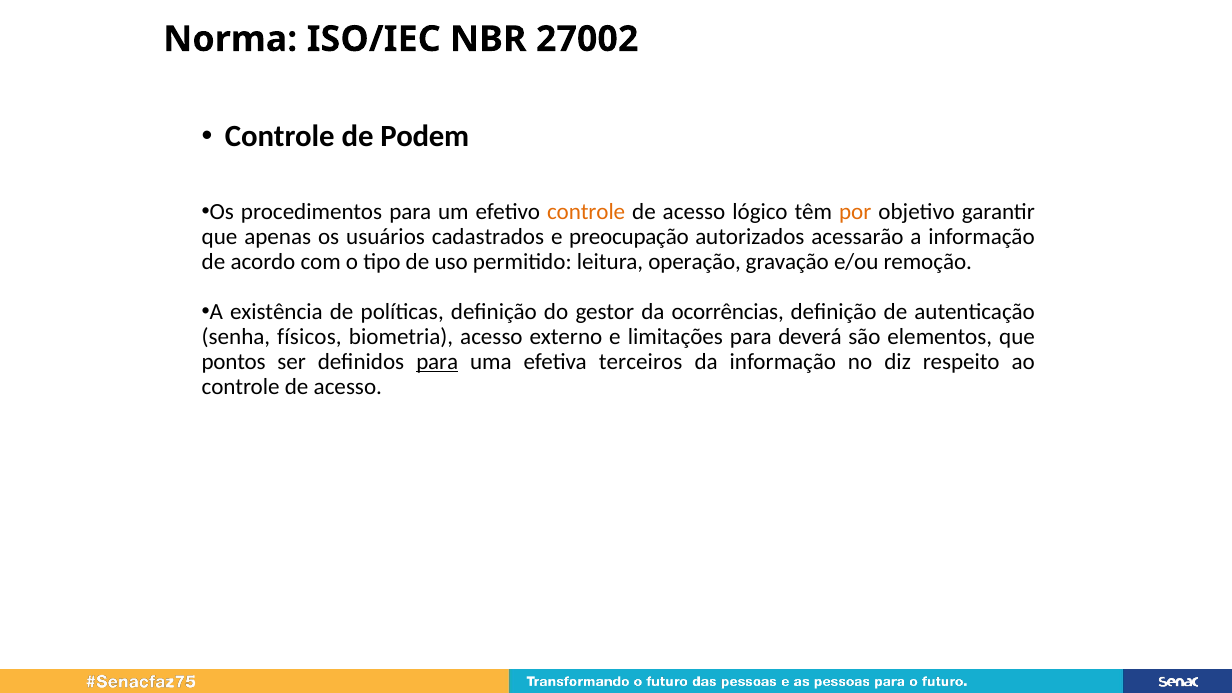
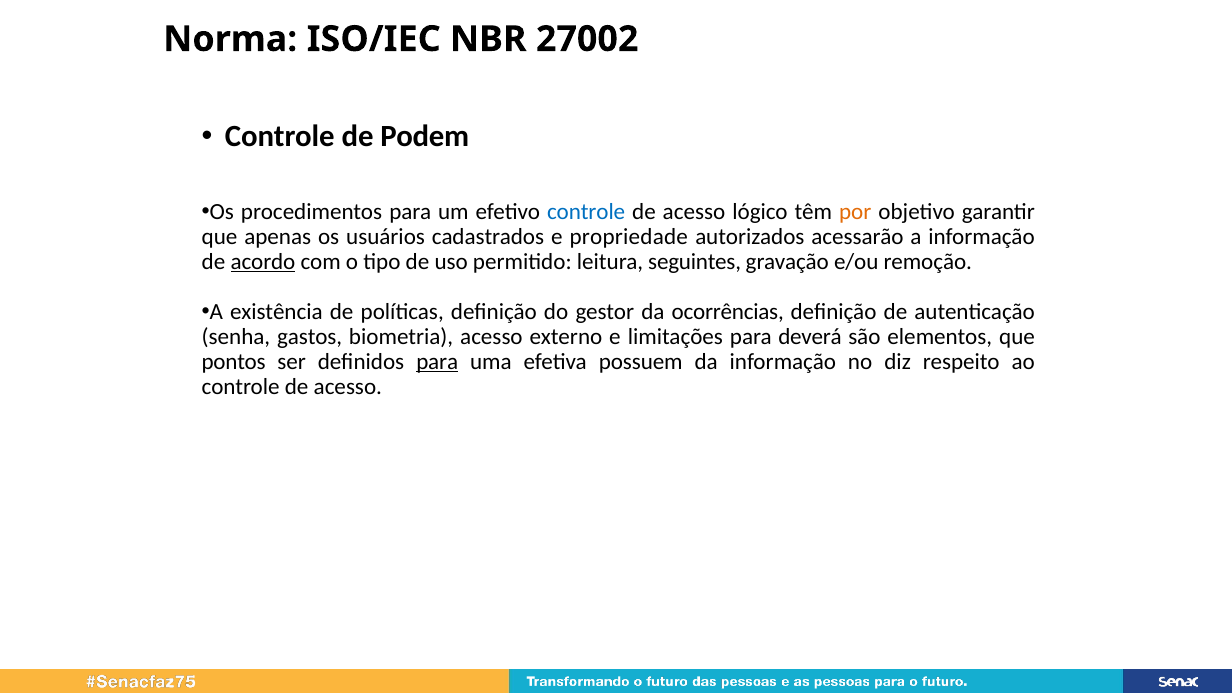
controle colour: orange -> blue (586, 212)
preocupação: preocupação -> propriedade (629, 237)
acordo underline: none -> present (263, 262)
operação: operação -> seguintes (695, 262)
físicos: físicos -> gastos (310, 337)
terceiros: terceiros -> possuem (641, 361)
